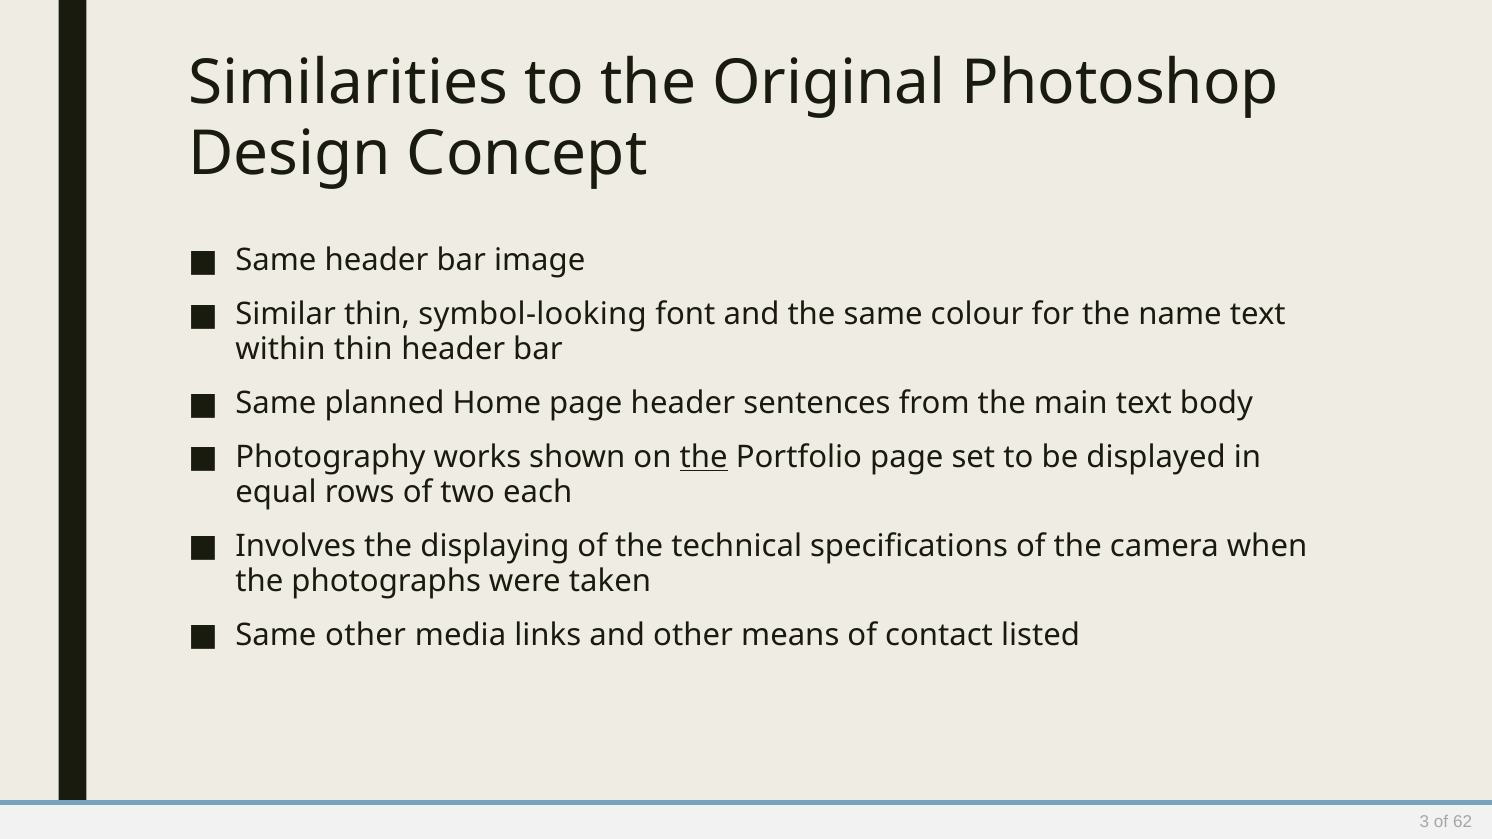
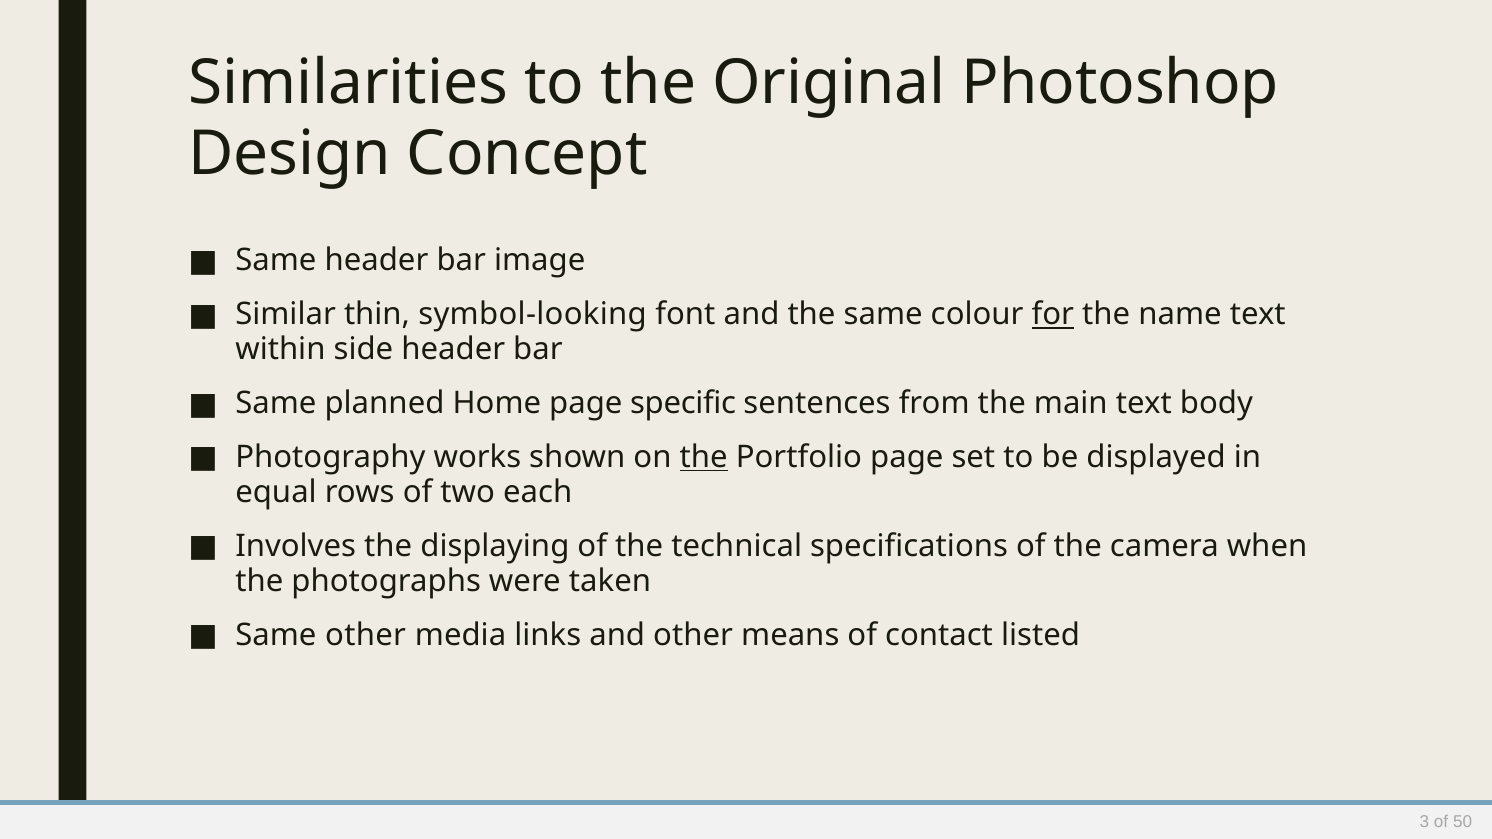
for underline: none -> present (1053, 315)
within thin: thin -> side (363, 350)
page header: header -> specific (683, 403)
62: 62 -> 50 (1463, 822)
